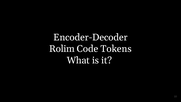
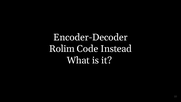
Tokens: Tokens -> Instead (116, 49)
